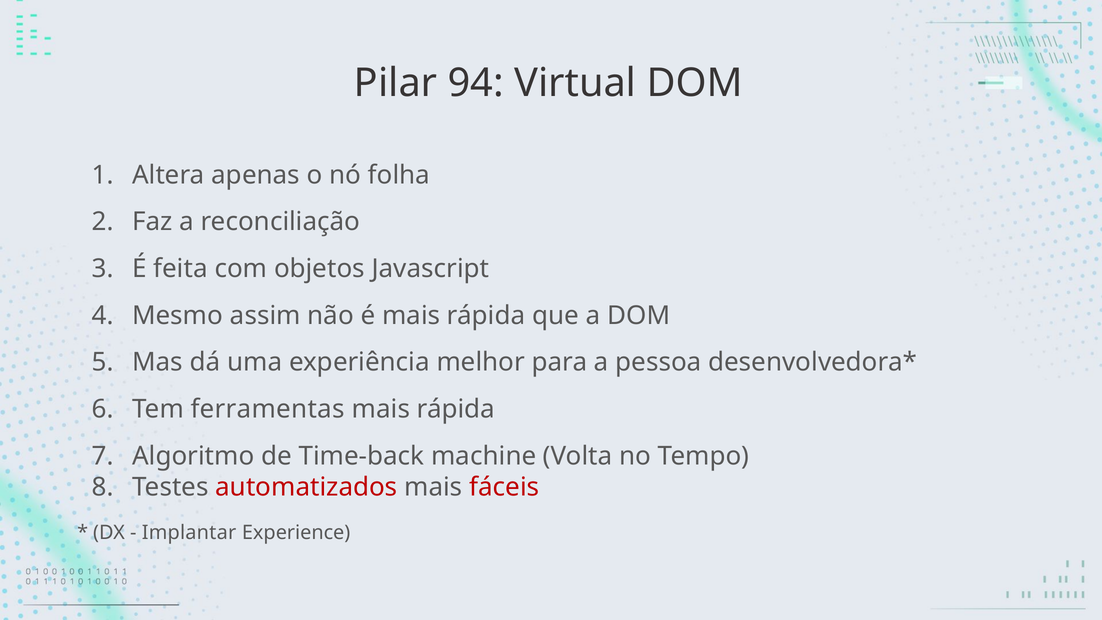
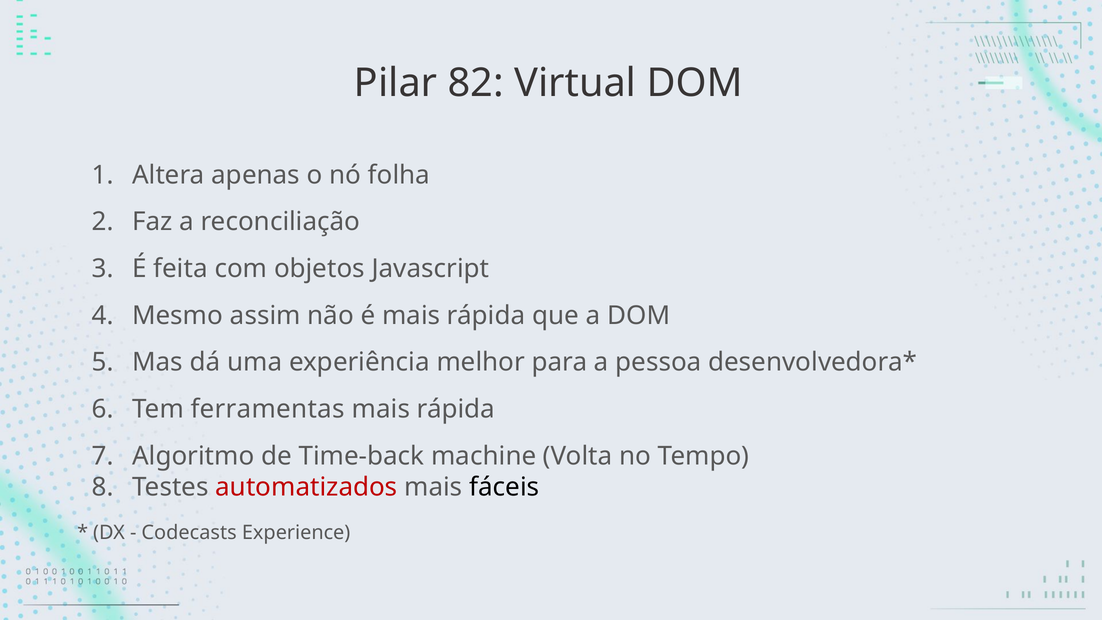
94: 94 -> 82 (476, 83)
fáceis colour: red -> black (504, 487)
Implantar: Implantar -> Codecasts (189, 533)
